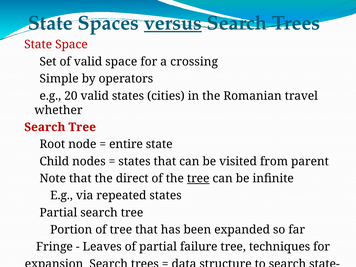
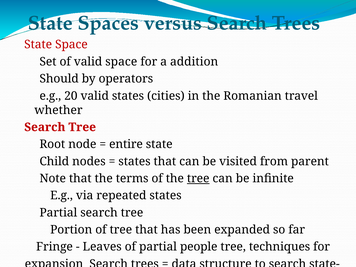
versus underline: present -> none (173, 23)
crossing: crossing -> addition (194, 62)
Simple: Simple -> Should (59, 79)
direct: direct -> terms (132, 178)
failure: failure -> people (199, 247)
